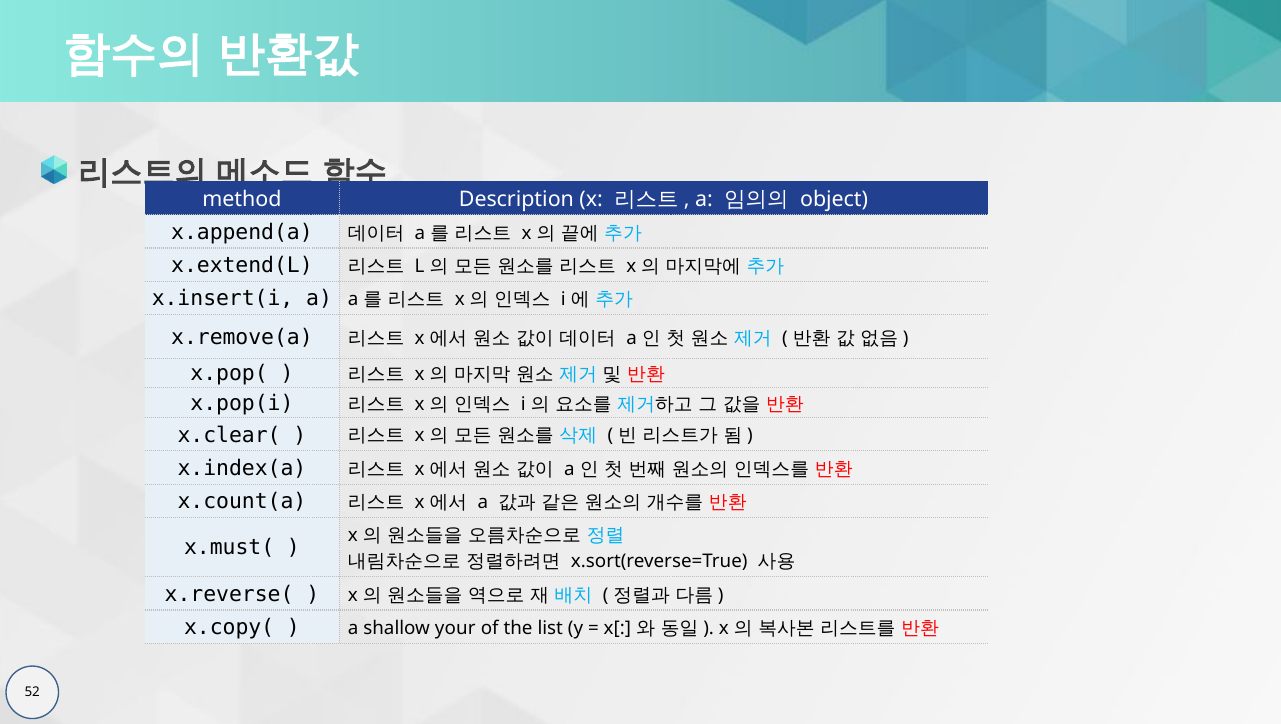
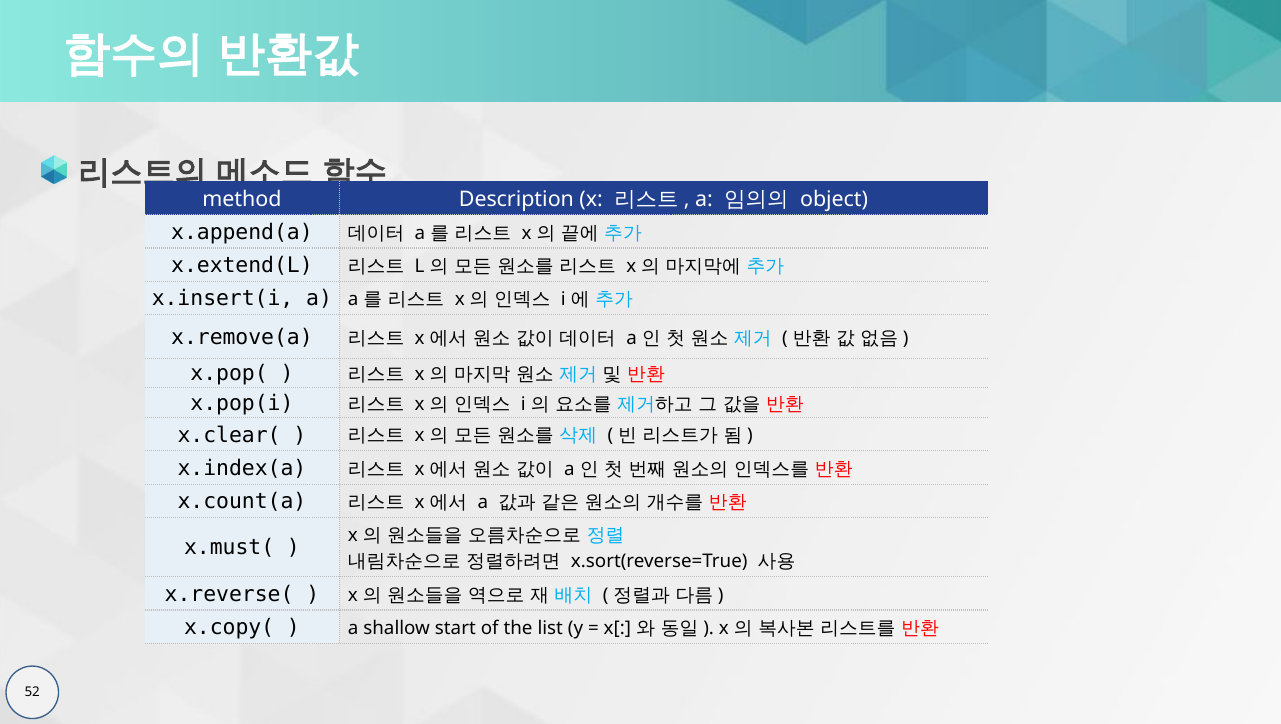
your: your -> start (455, 628)
